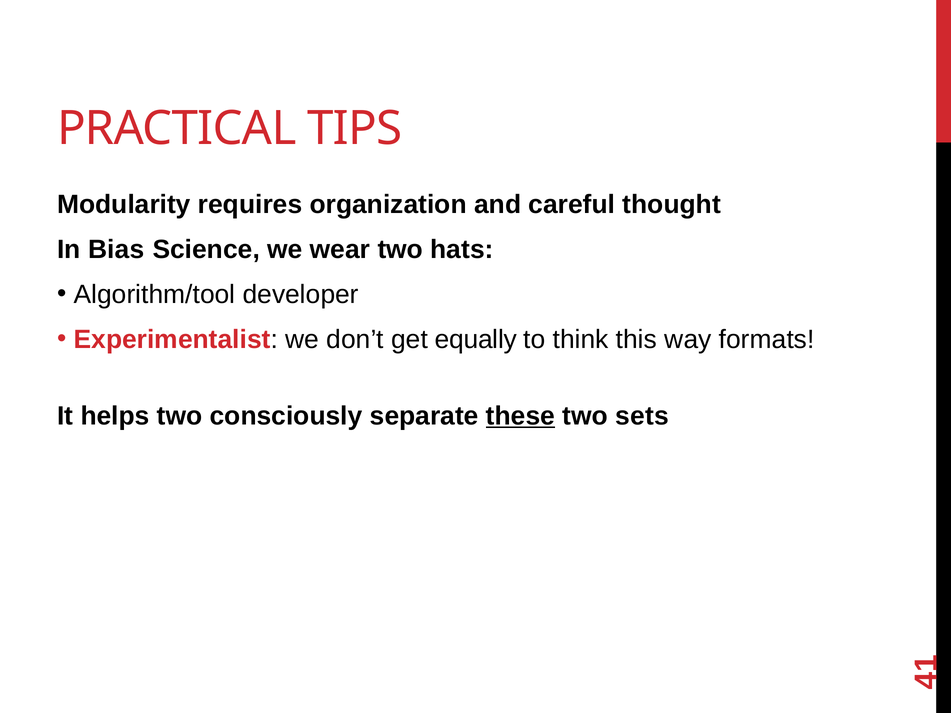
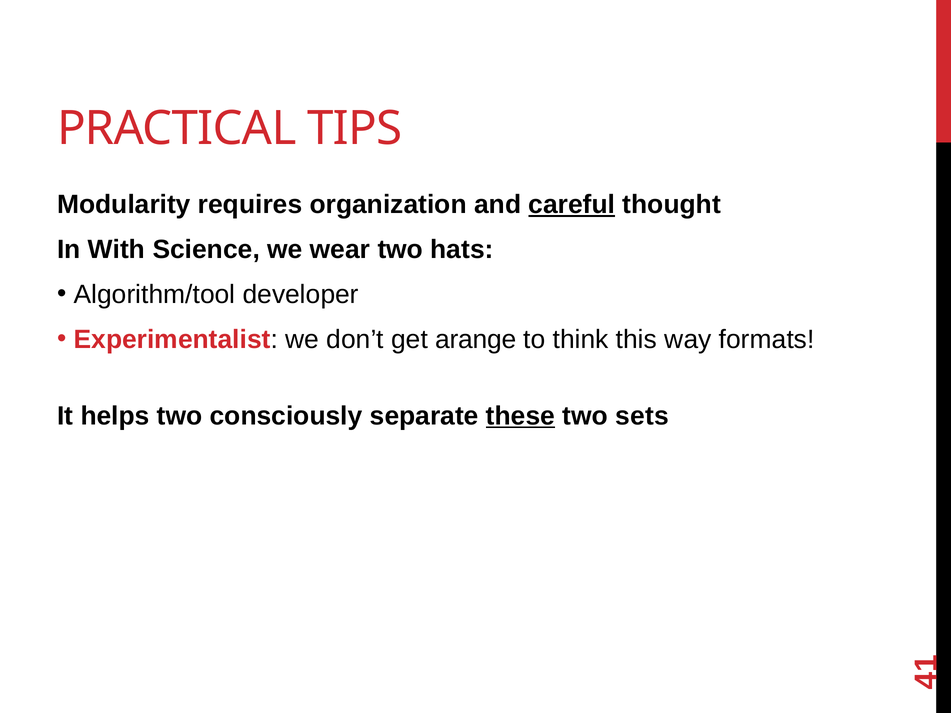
careful underline: none -> present (572, 205)
Bias: Bias -> With (116, 250)
equally: equally -> arange (476, 340)
